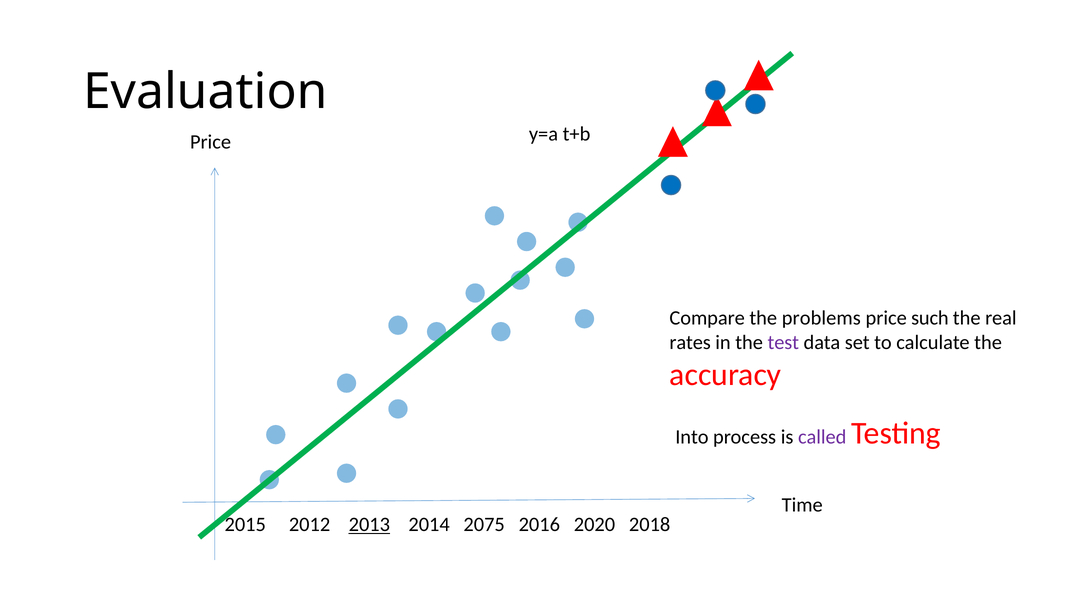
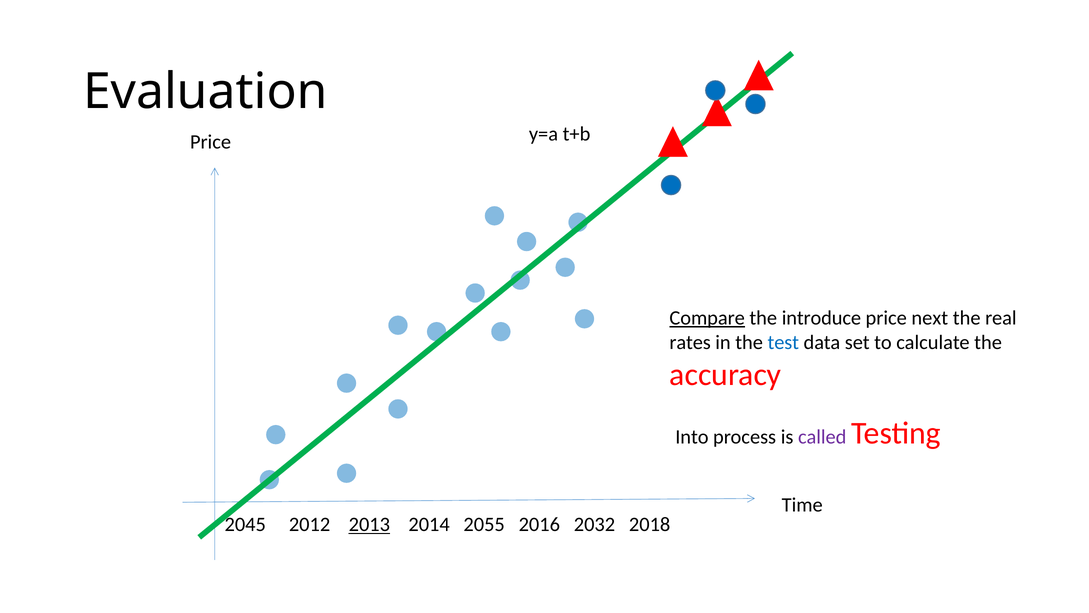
Compare underline: none -> present (707, 318)
problems: problems -> introduce (821, 318)
such: such -> next (930, 318)
test colour: purple -> blue (783, 342)
2015: 2015 -> 2045 (245, 524)
2075: 2075 -> 2055 (484, 524)
2020: 2020 -> 2032 (594, 524)
